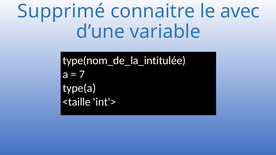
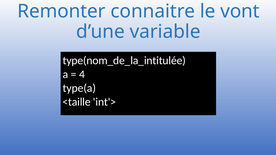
Supprimé: Supprimé -> Remonter (61, 11)
avec: avec -> vont (240, 11)
7: 7 -> 4 (82, 74)
